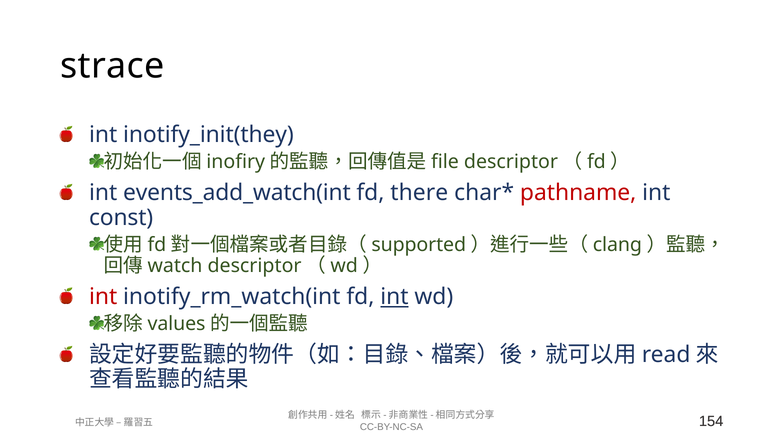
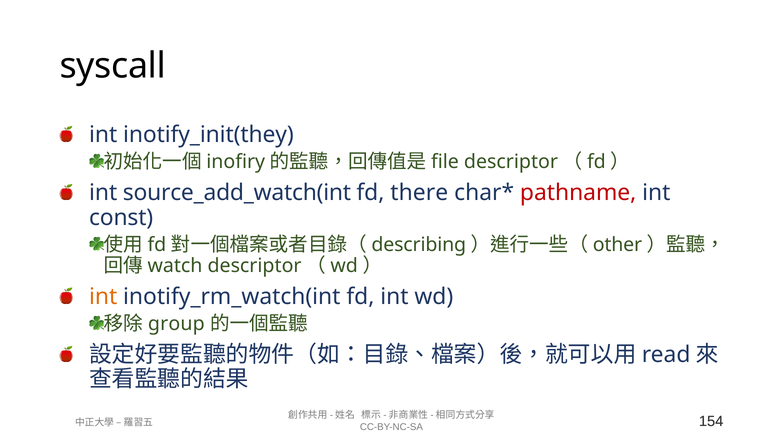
strace: strace -> syscall (113, 66)
events_add_watch(int: events_add_watch(int -> source_add_watch(int (237, 193)
supported: supported -> describing (419, 244)
clang: clang -> other (617, 244)
int colour: red -> orange (103, 296)
int underline: present -> none (394, 296)
values: values -> group (176, 323)
